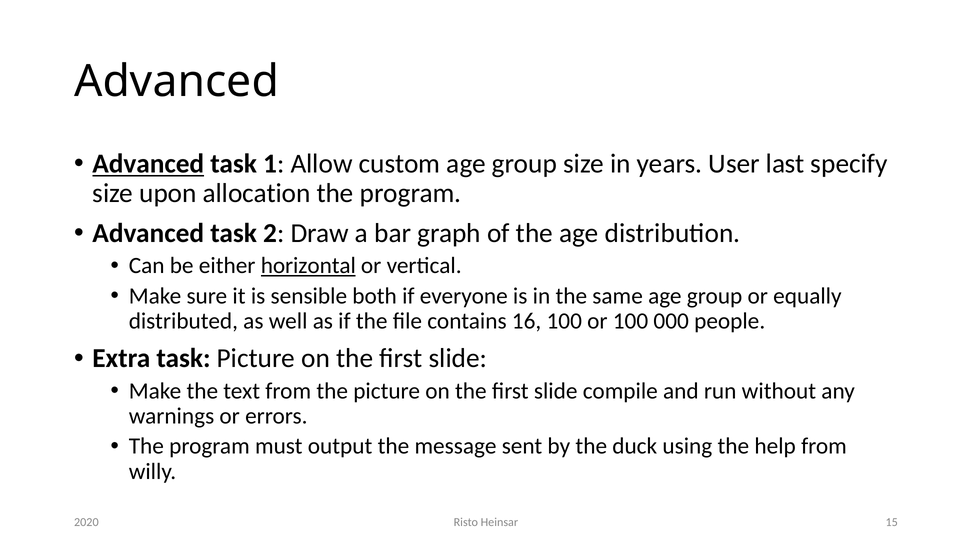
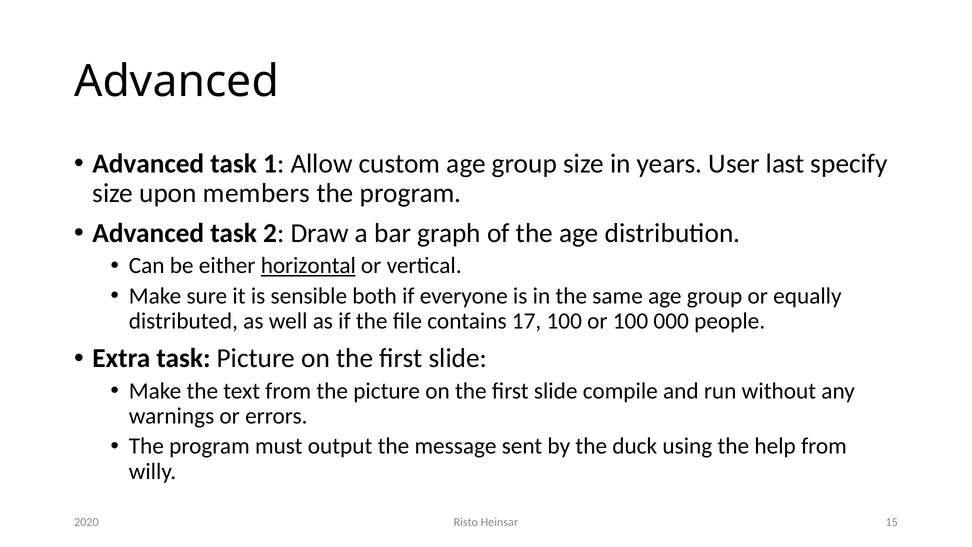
Advanced underline: present -> none (148, 164)
allocation: allocation -> members (256, 193)
16: 16 -> 17 (527, 321)
